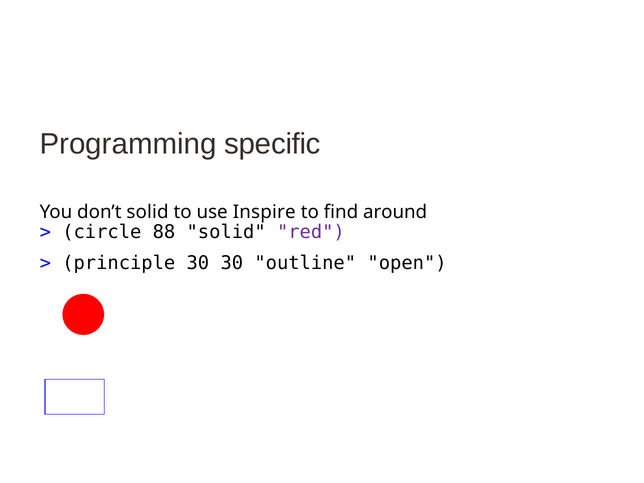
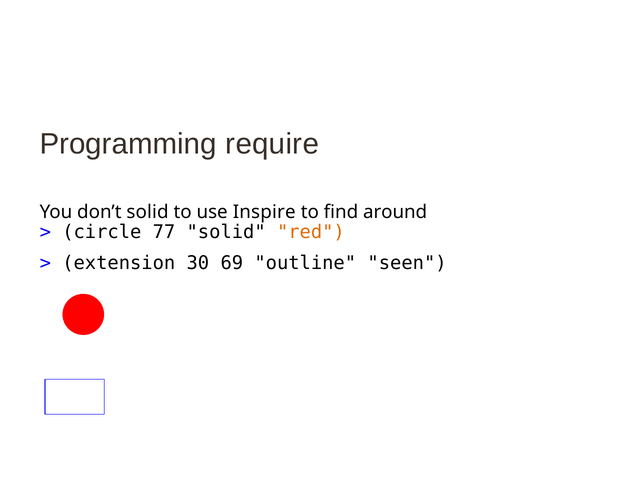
specific: specific -> require (272, 144)
88: 88 -> 77 (164, 232)
red colour: purple -> orange (311, 232)
principle: principle -> extension (119, 263)
30 30: 30 -> 69 (232, 263)
open: open -> seen (407, 263)
